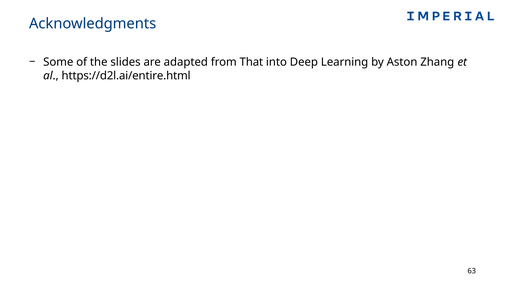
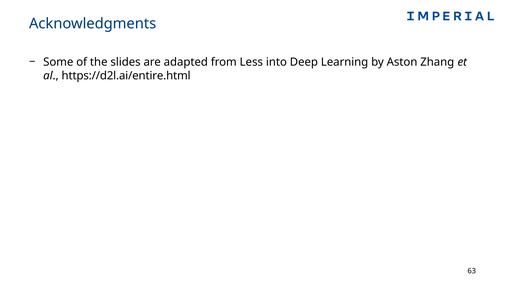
That: That -> Less (251, 62)
